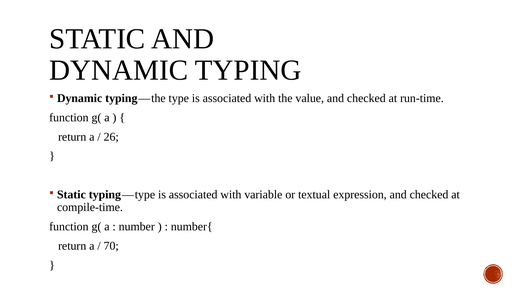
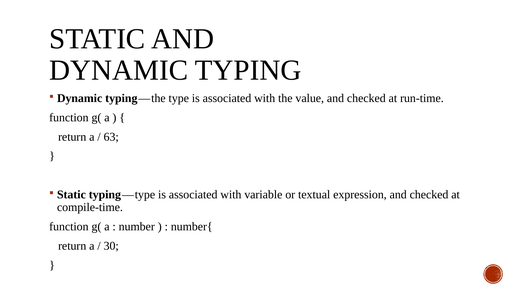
26: 26 -> 63 (111, 137)
70: 70 -> 30 (111, 246)
